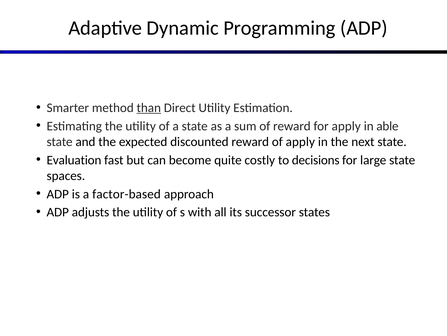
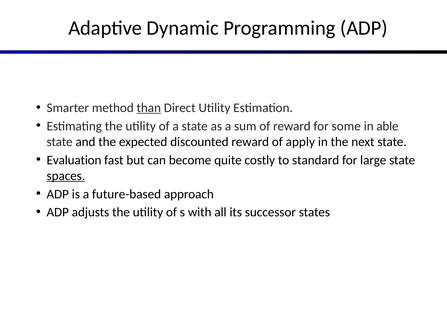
for apply: apply -> some (346, 126)
decisions: decisions -> standard (316, 160)
spaces underline: none -> present (66, 175)
factor-based: factor-based -> future-based (127, 194)
